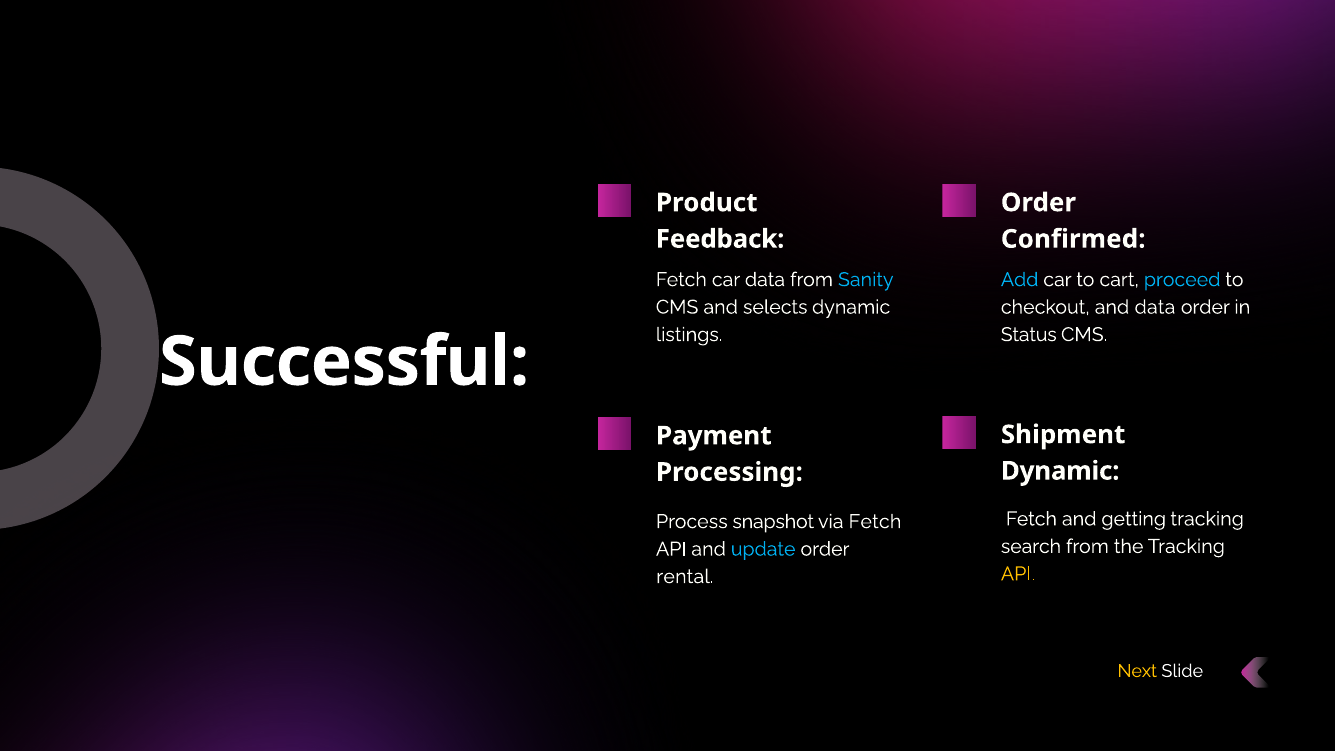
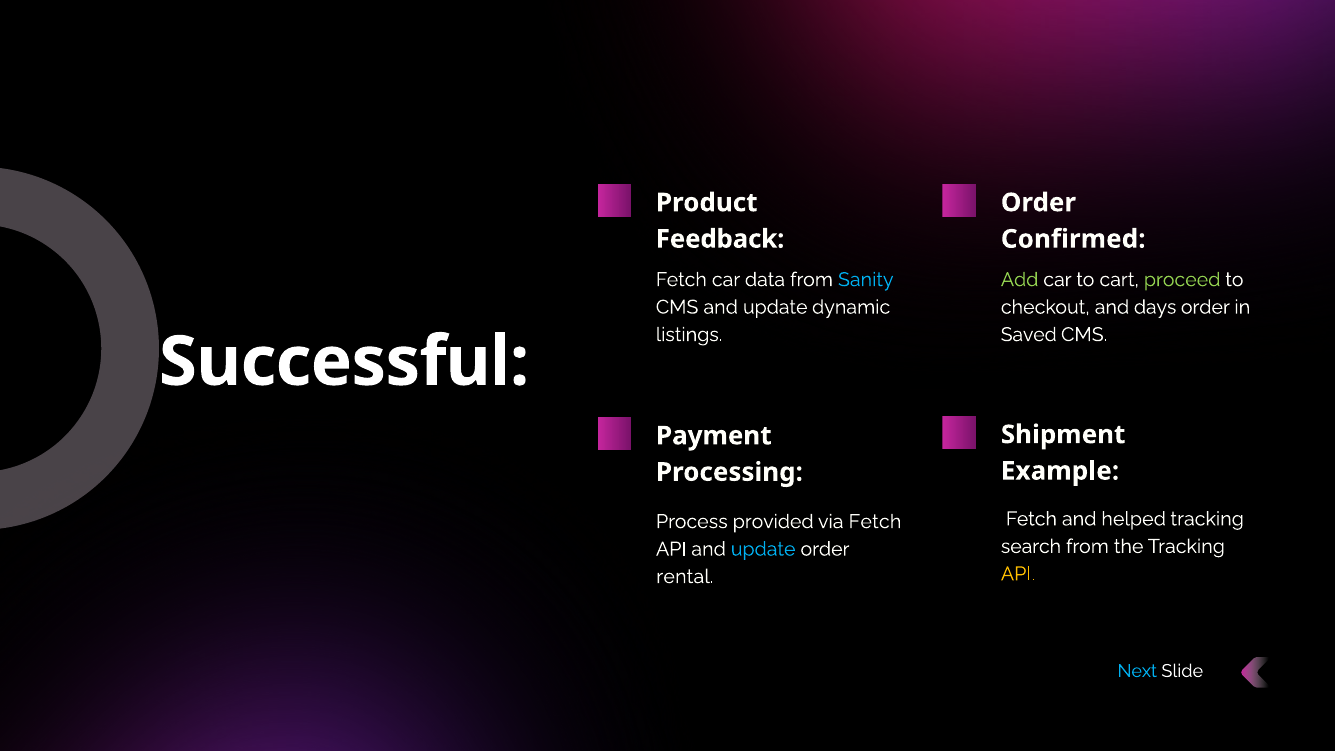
Add colour: light blue -> light green (1020, 280)
proceed colour: light blue -> light green (1182, 280)
CMS and selects: selects -> update (775, 307)
and data: data -> days (1155, 307)
Status: Status -> Saved (1029, 335)
Dynamic: Dynamic -> Example (1060, 471)
getting: getting -> helped (1134, 519)
snapshot: snapshot -> provided (773, 522)
Next colour: yellow -> light blue (1137, 671)
